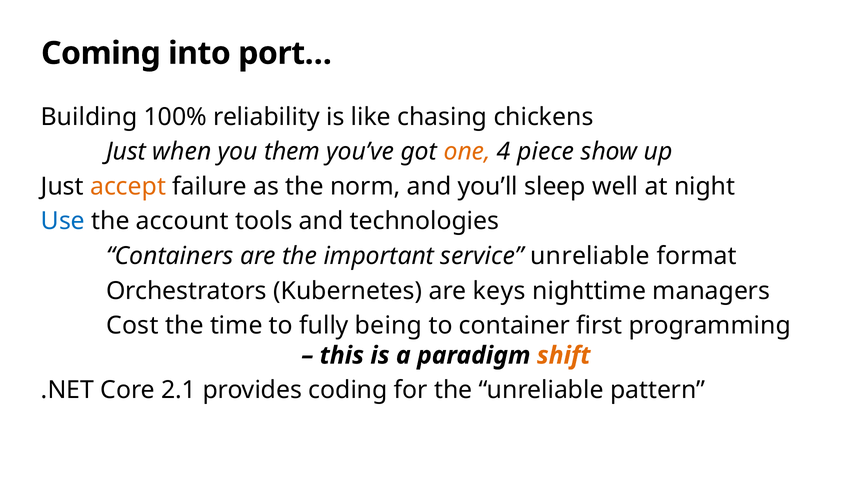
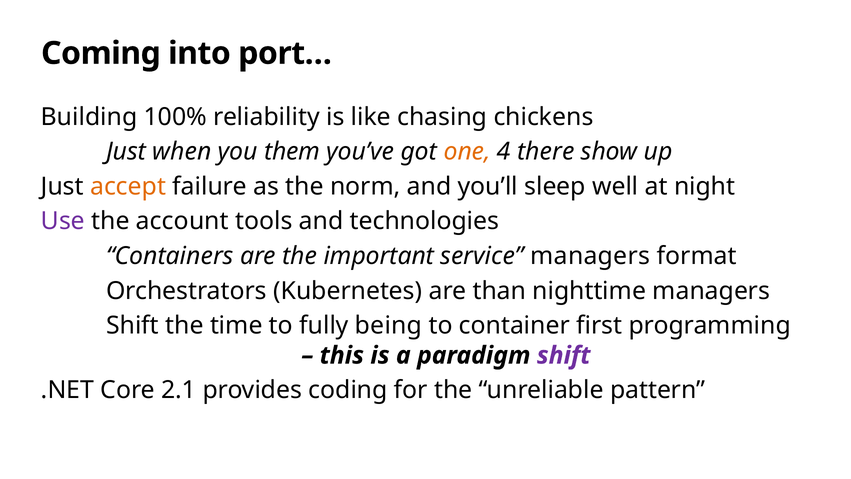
piece: piece -> there (546, 152)
Use colour: blue -> purple (63, 221)
service unreliable: unreliable -> managers (590, 256)
keys: keys -> than (499, 291)
Cost: Cost -> Shift (132, 325)
shift colour: orange -> purple (564, 355)
